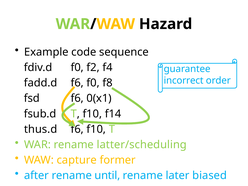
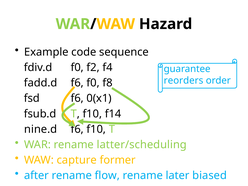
incorrect: incorrect -> reorders (184, 81)
thus.d: thus.d -> nine.d (41, 129)
until: until -> flow (107, 176)
